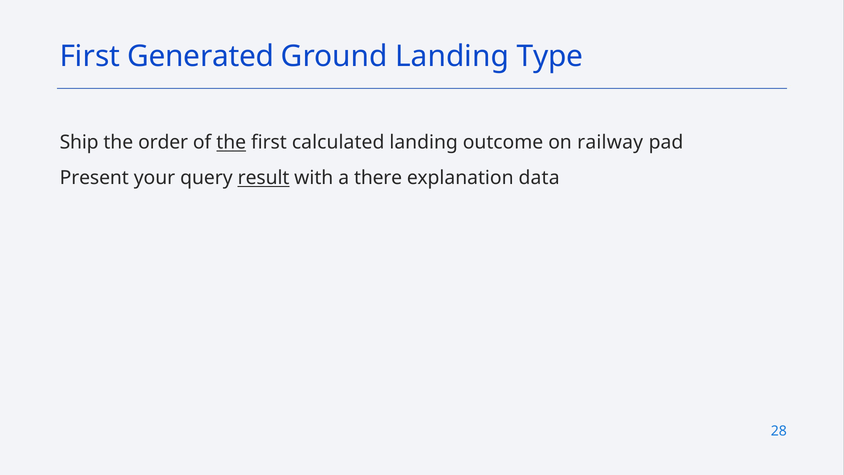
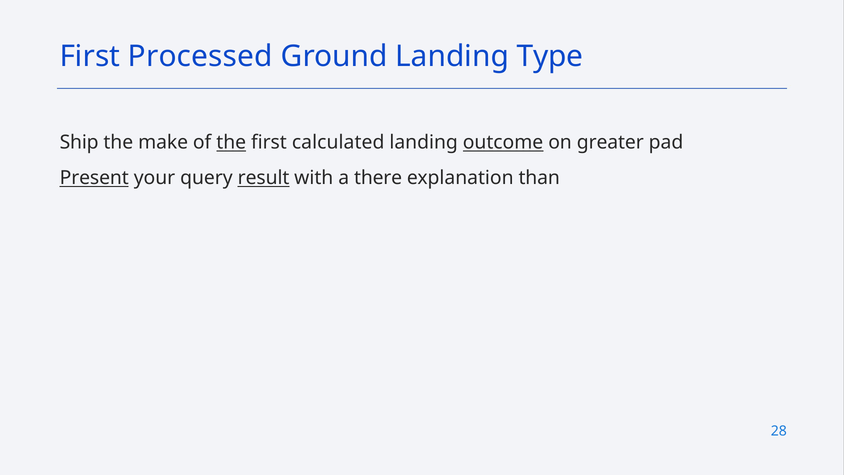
Generated: Generated -> Processed (200, 56)
order: order -> make (163, 142)
outcome underline: none -> present (503, 142)
railway: railway -> greater (610, 142)
Present underline: none -> present (94, 178)
data: data -> than (539, 178)
